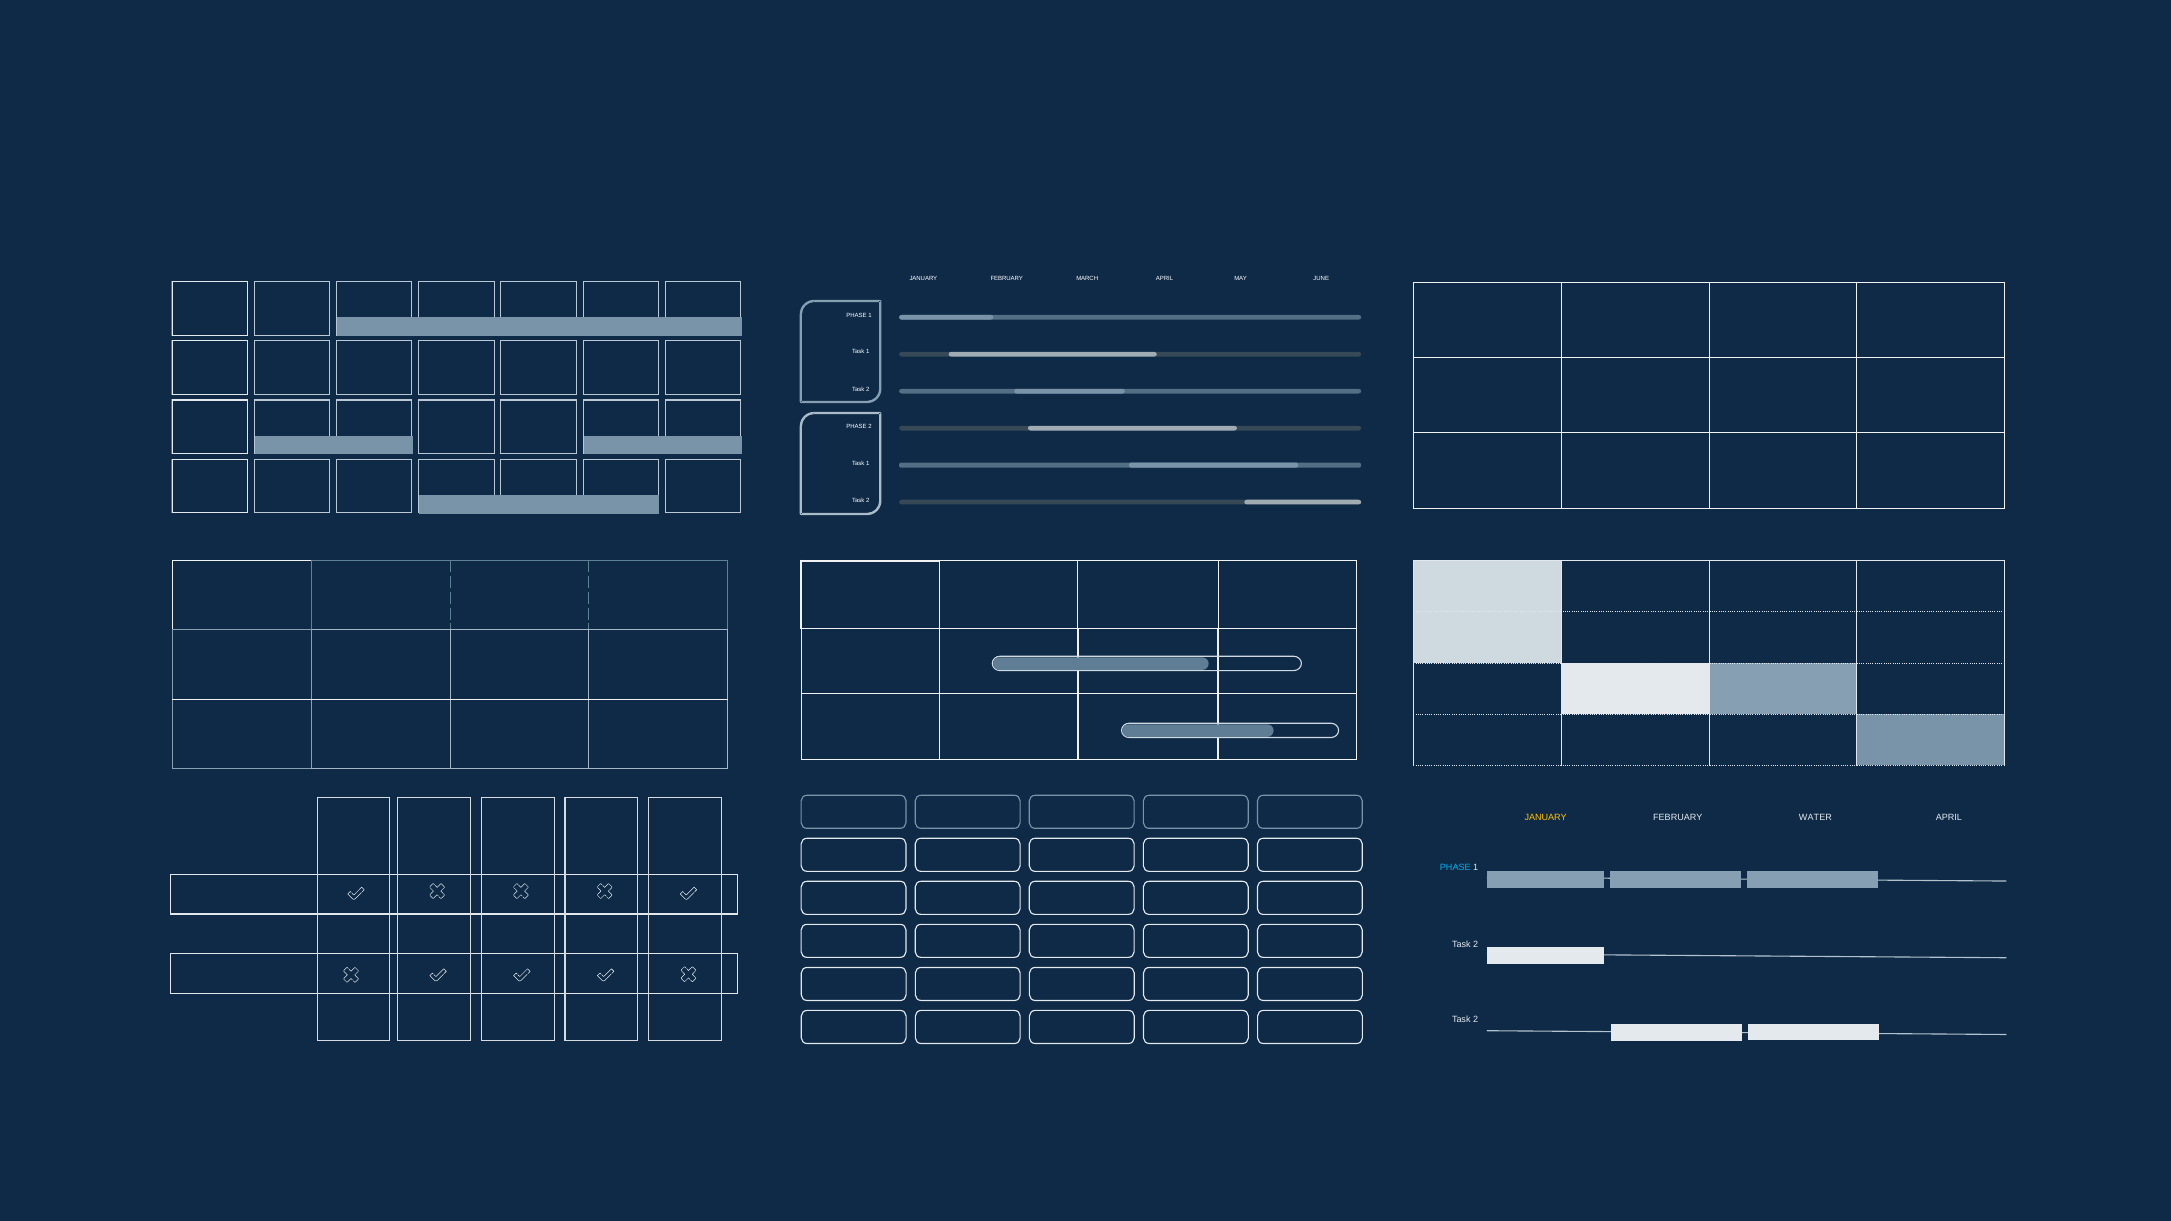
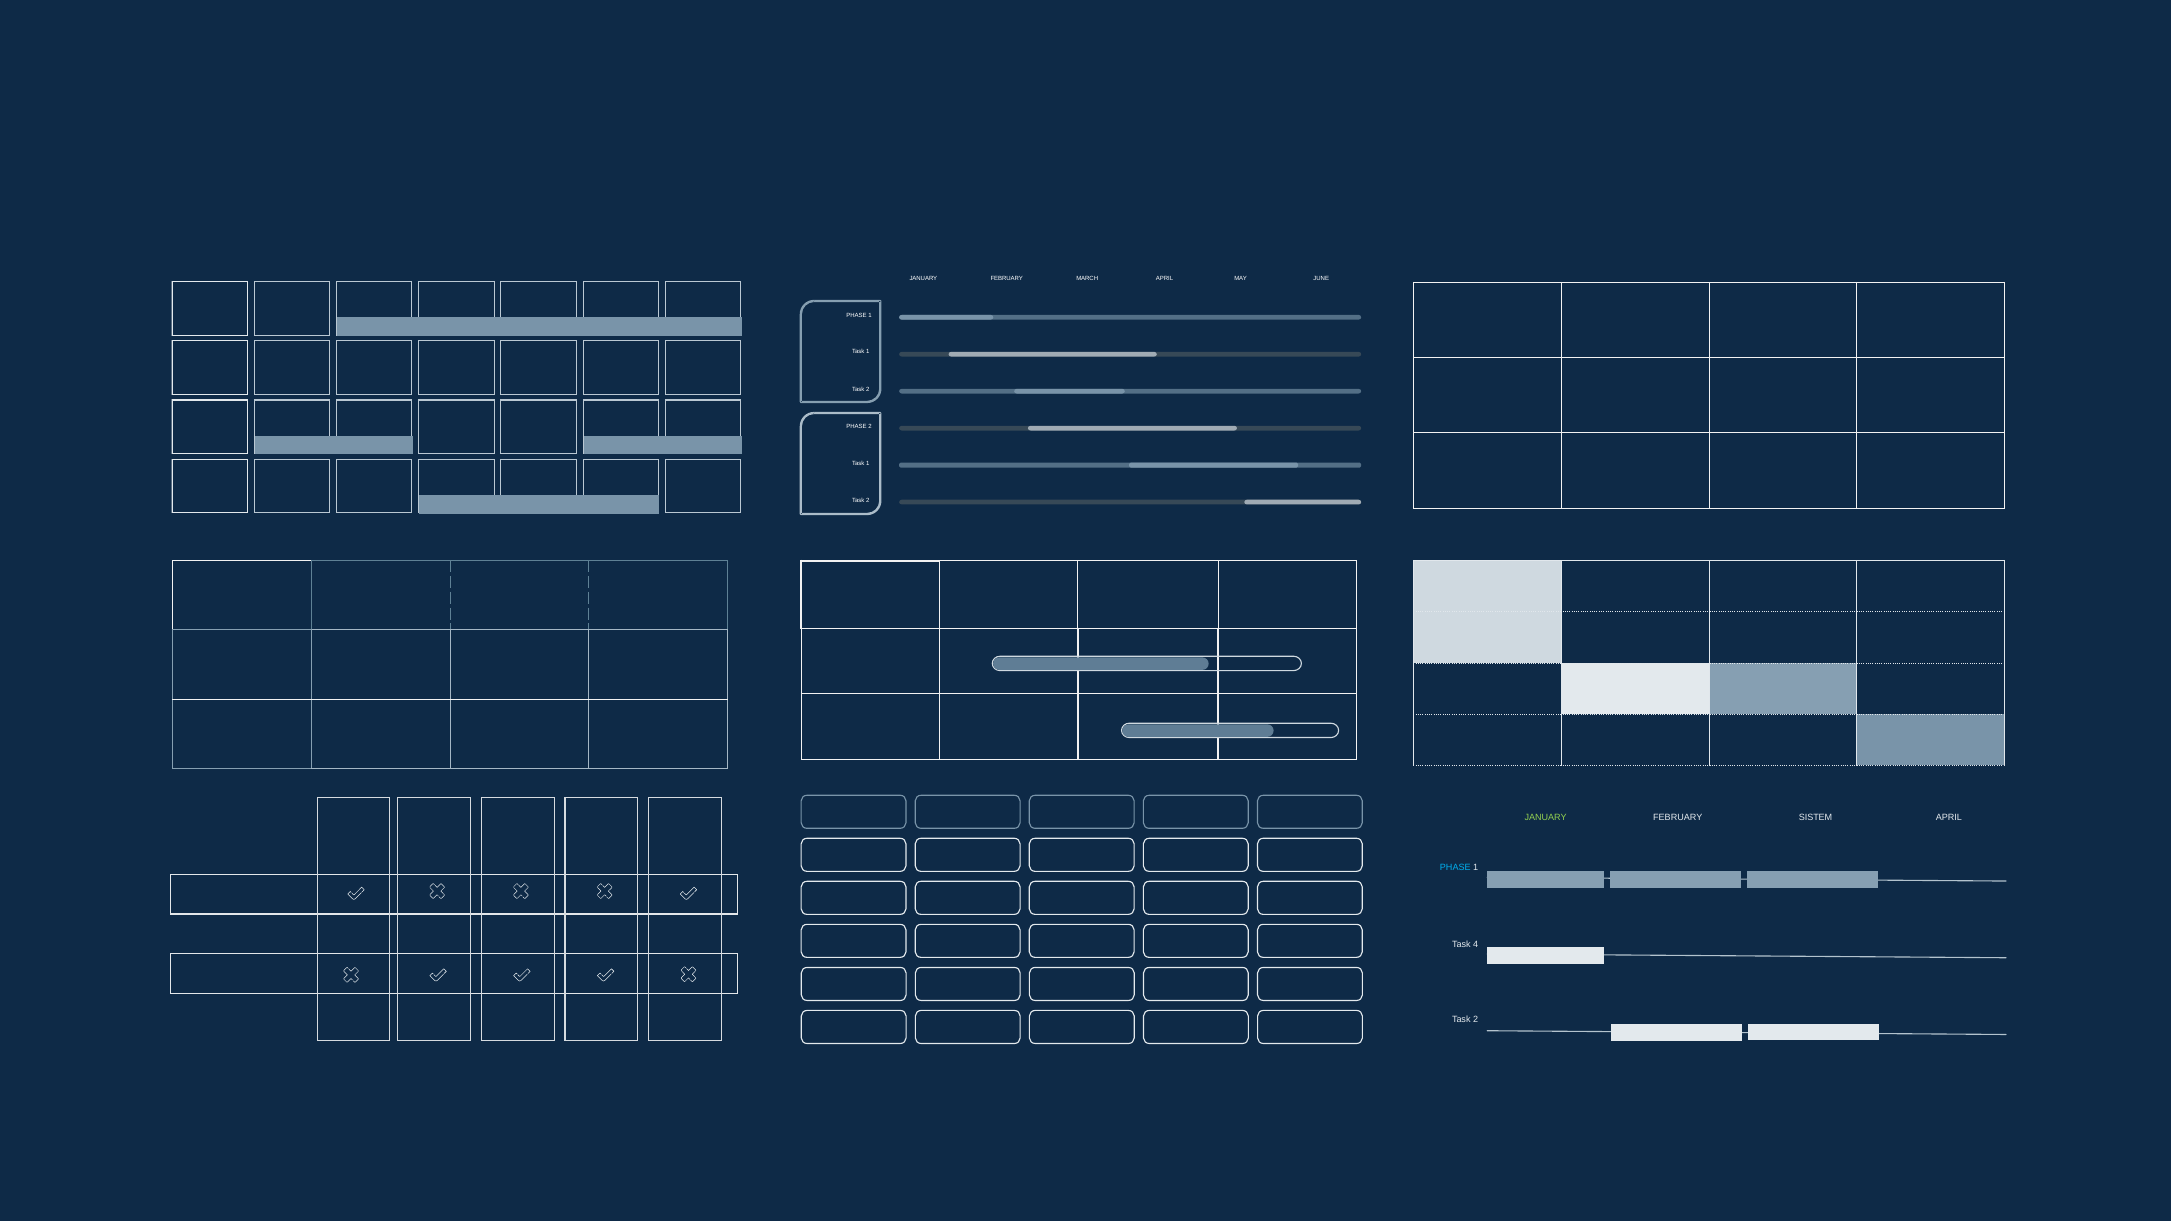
JANUARY colour: yellow -> light green (1546, 818)
WATER: WATER -> SISTEM (1816, 818)
2: 2 -> 4 (1476, 945)
